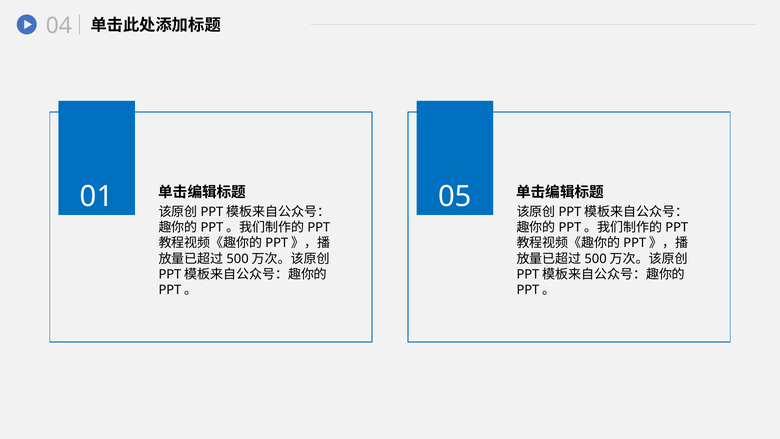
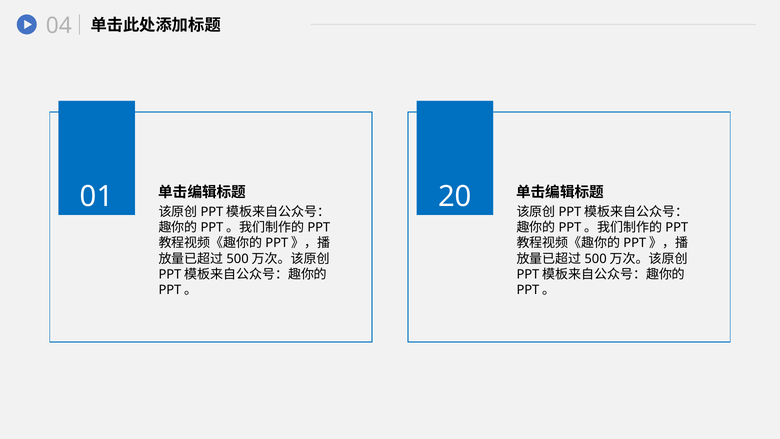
05: 05 -> 20 (455, 196)
